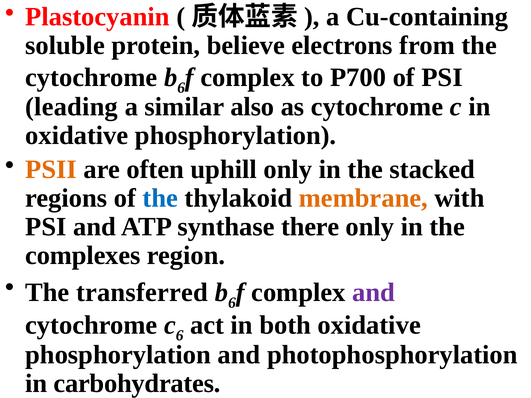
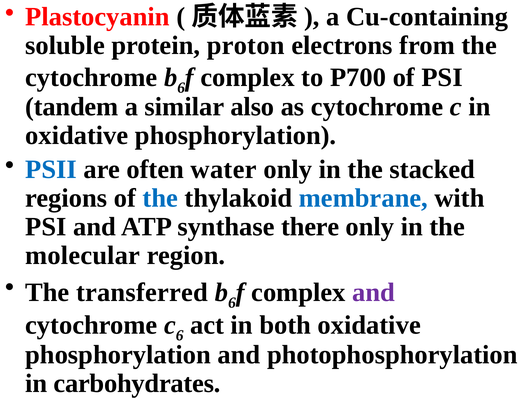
believe: believe -> proton (246, 46)
leading: leading -> tandem (72, 107)
PSII colour: orange -> blue (51, 169)
uphill: uphill -> water (224, 169)
membrane colour: orange -> blue (363, 198)
complexes: complexes -> molecular (83, 256)
